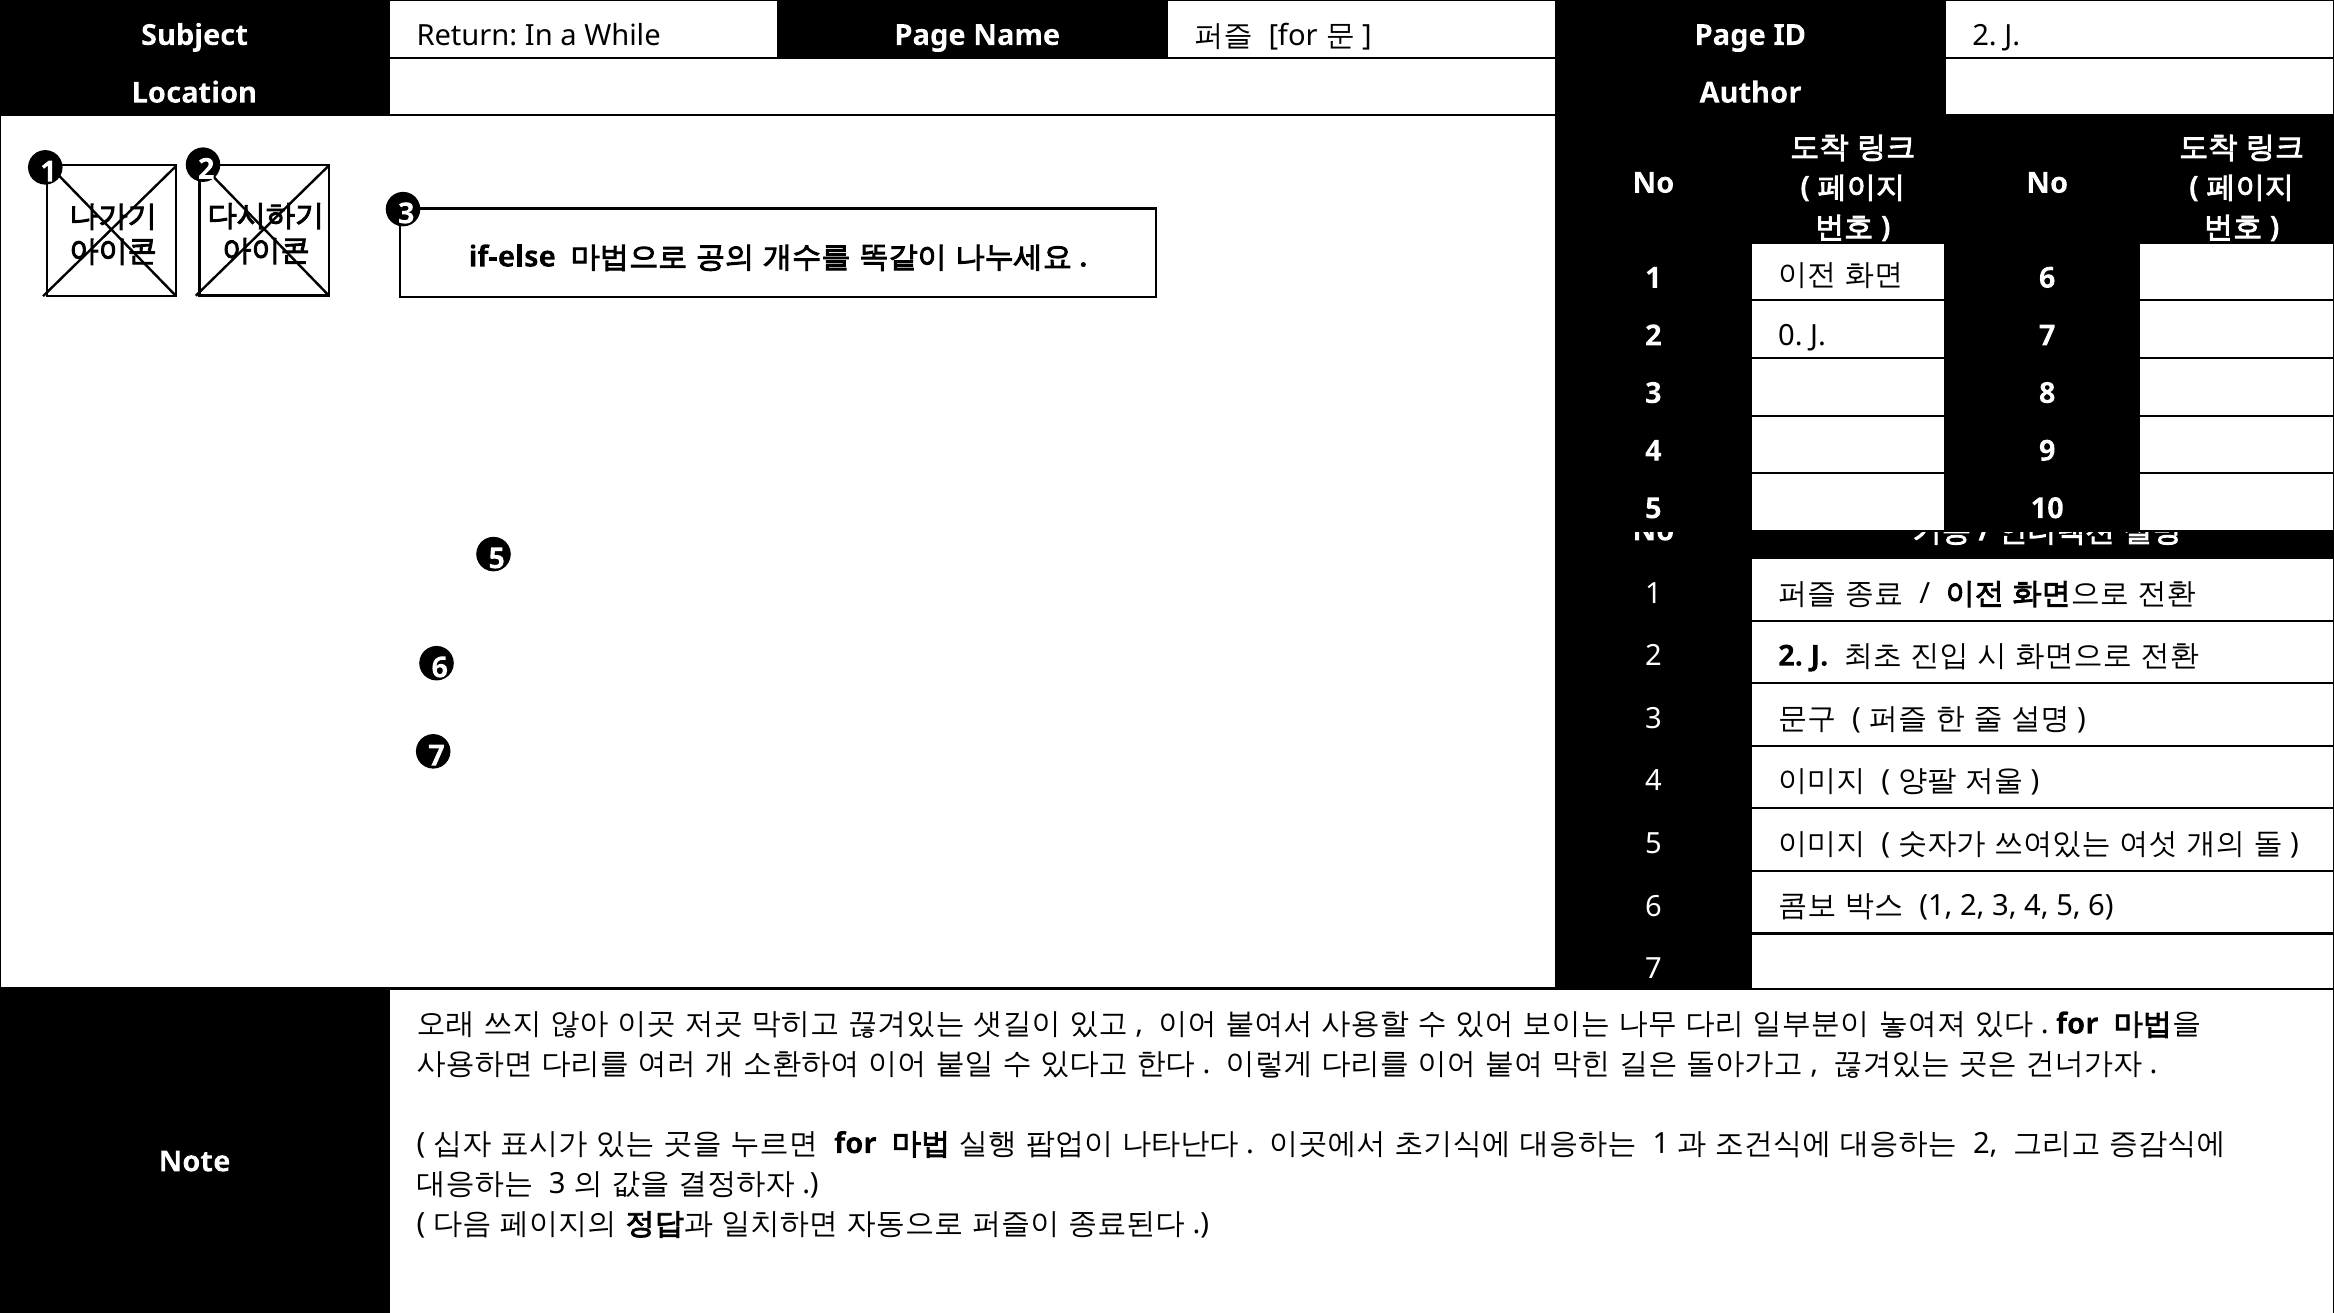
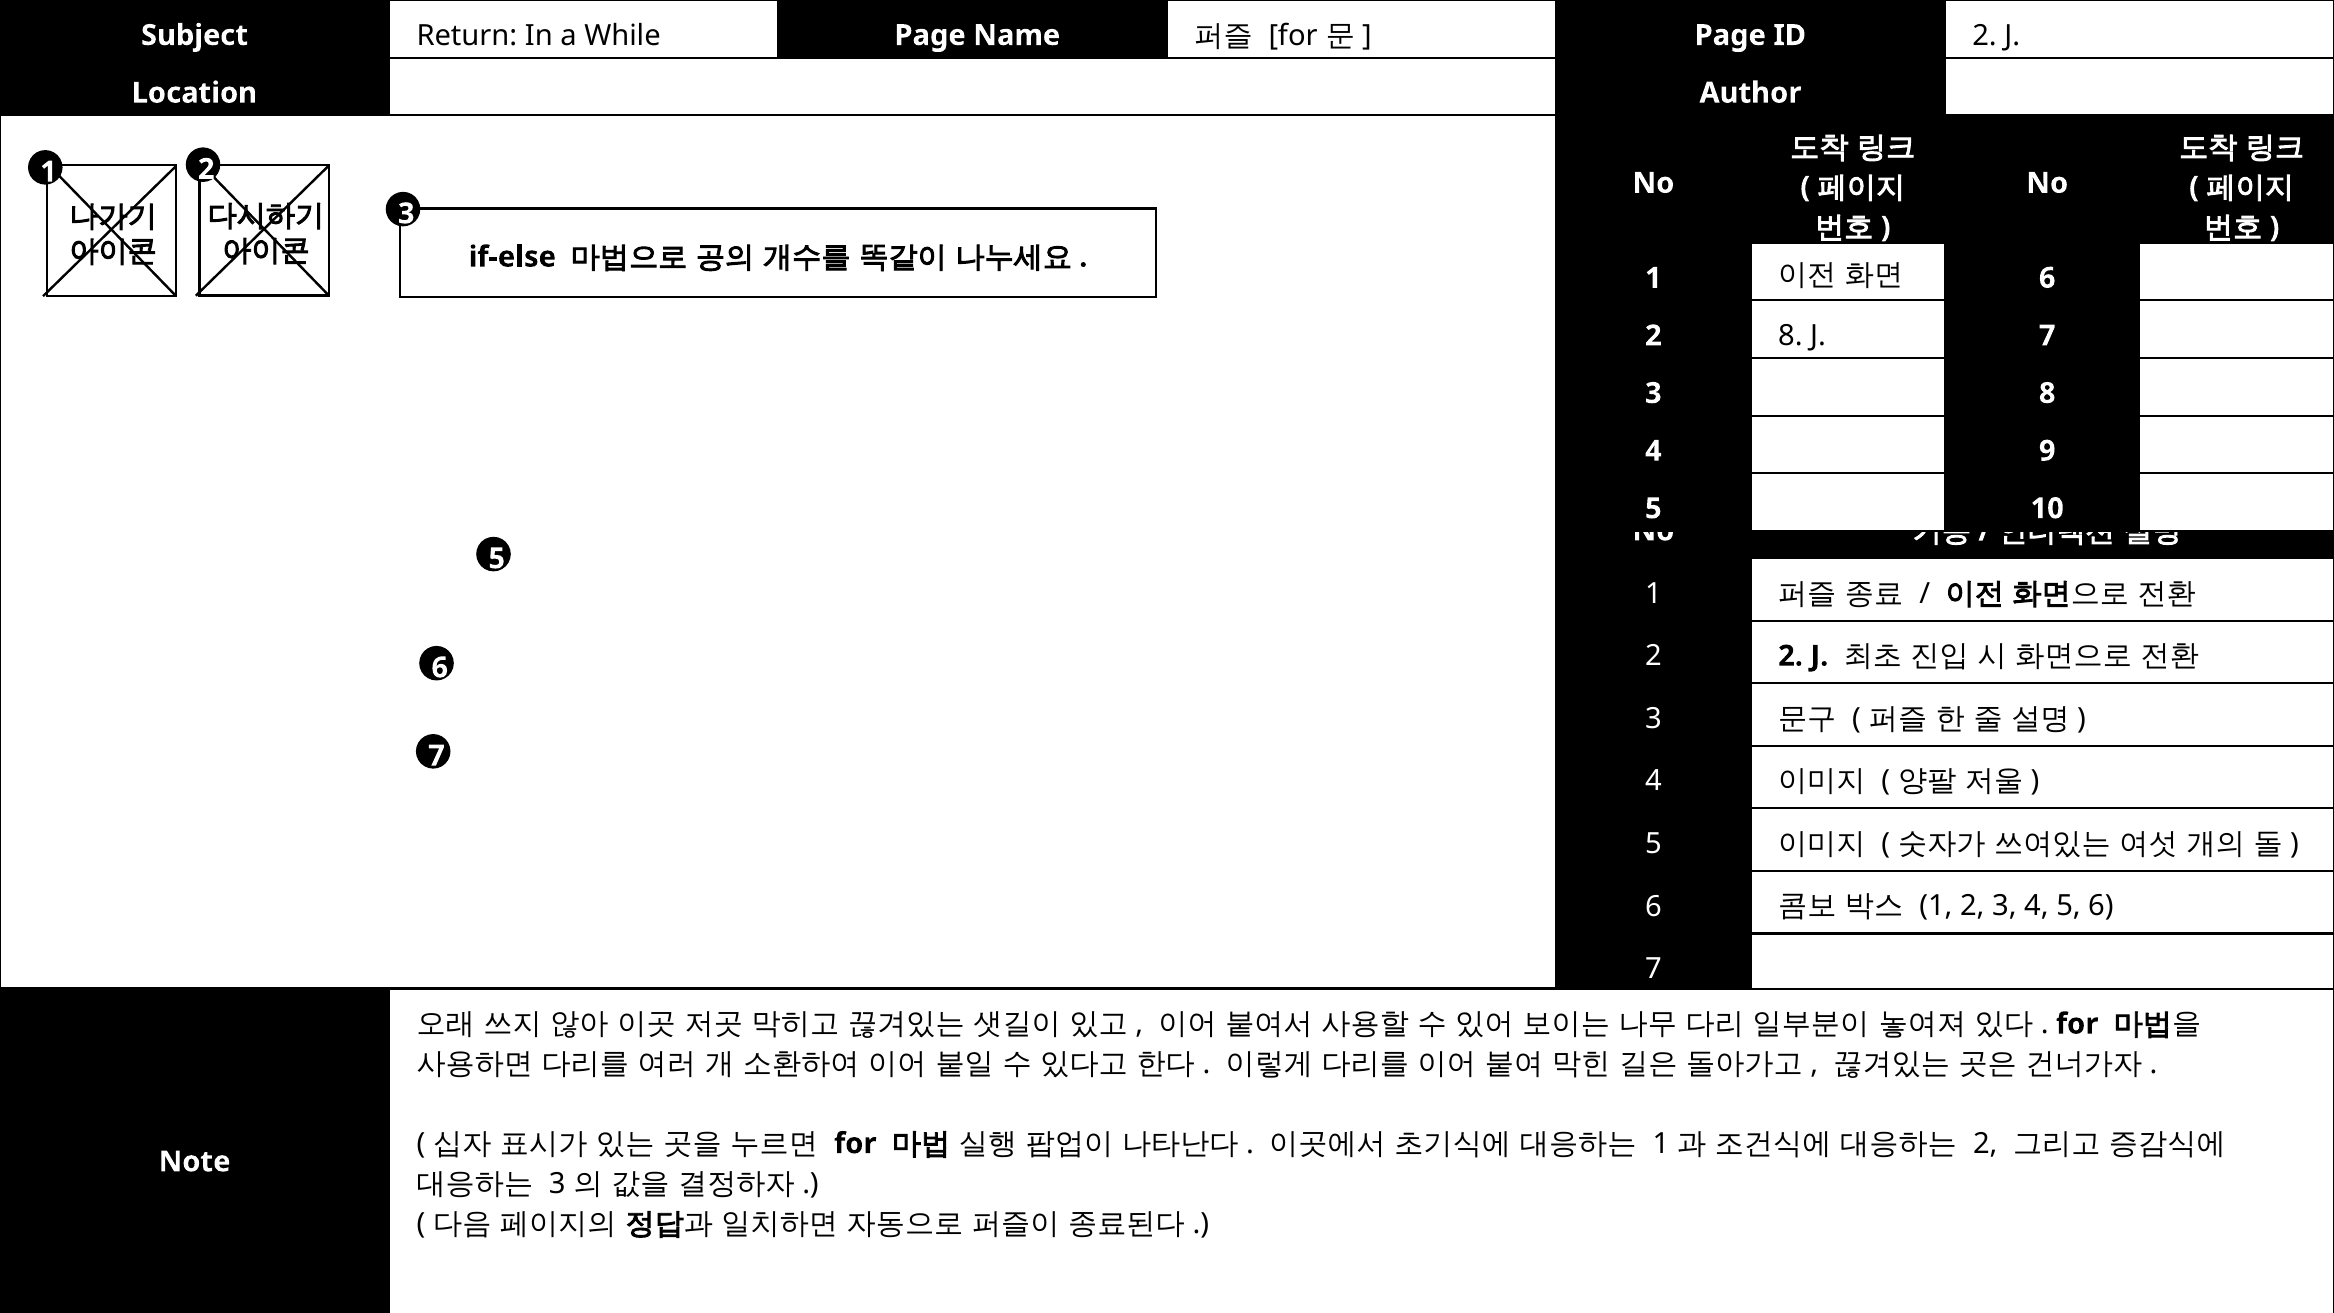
2 0: 0 -> 8 (1790, 336)
